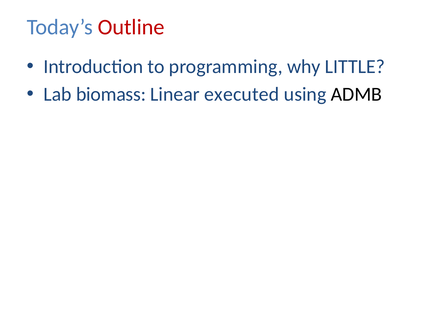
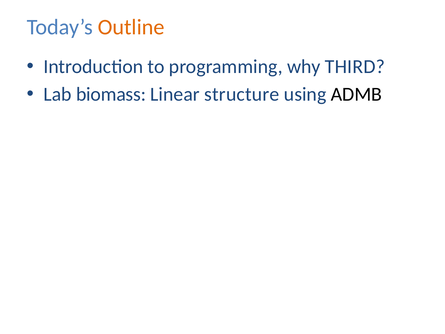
Outline colour: red -> orange (131, 27)
LITTLE: LITTLE -> THIRD (355, 67)
executed: executed -> structure (242, 94)
